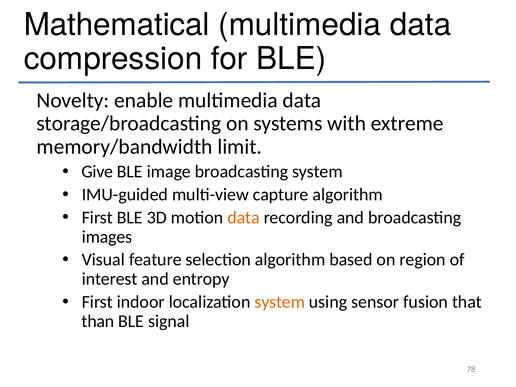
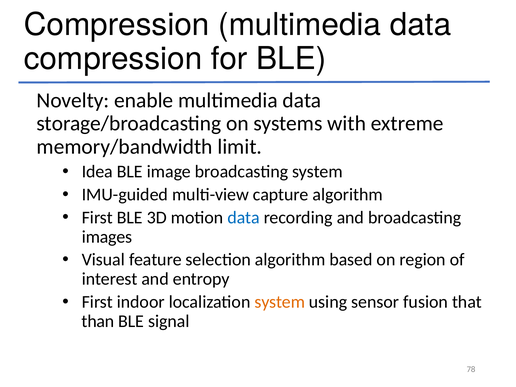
Mathematical: Mathematical -> Compression (117, 25)
Give: Give -> Idea (97, 172)
data colour: orange -> blue (244, 217)
